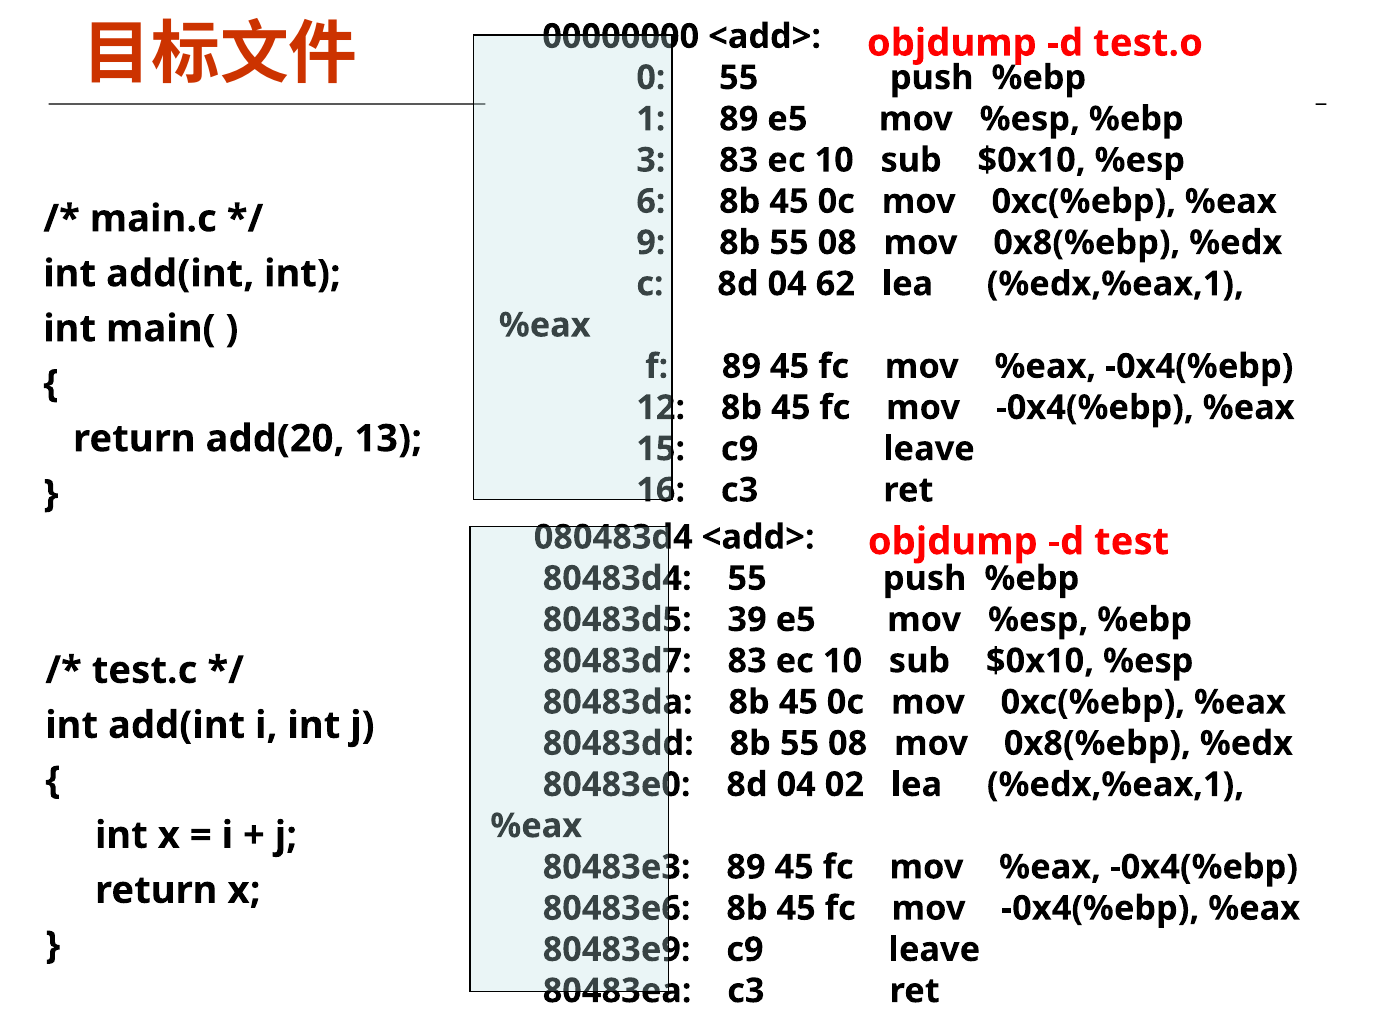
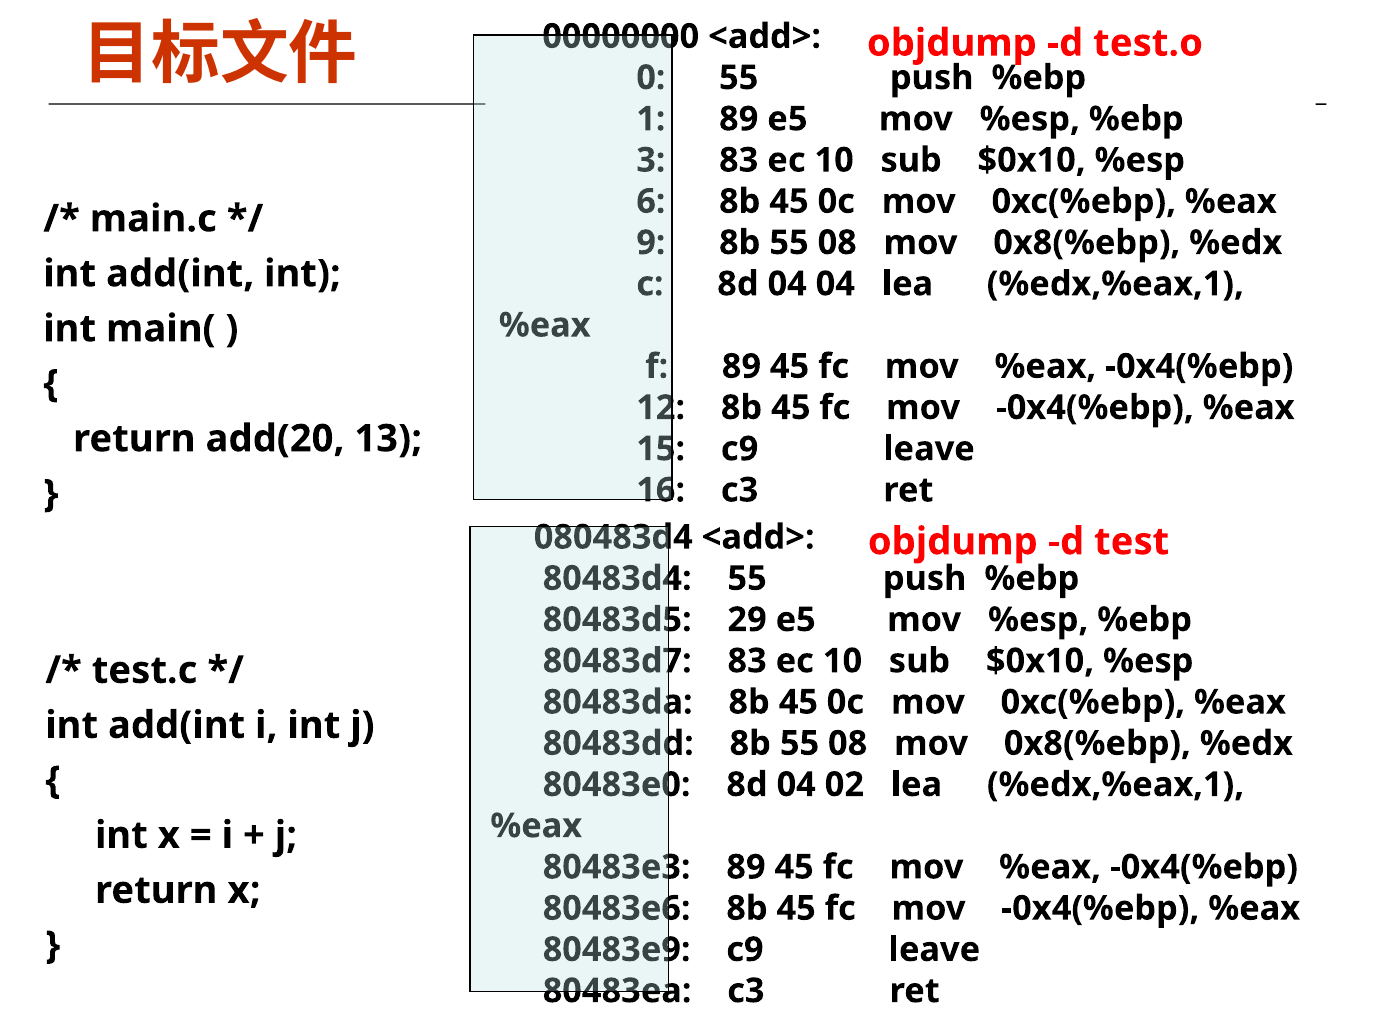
04 62: 62 -> 04 (835, 284)
39: 39 -> 29 (747, 620)
